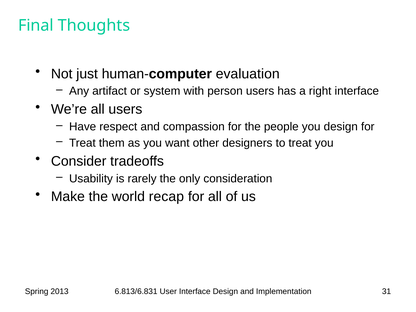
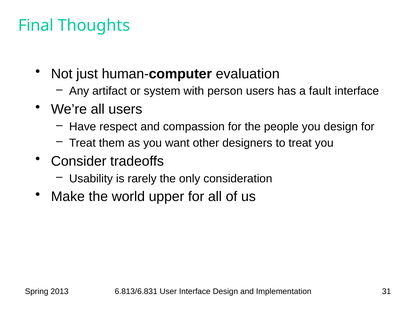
right: right -> fault (320, 91)
recap: recap -> upper (166, 197)
